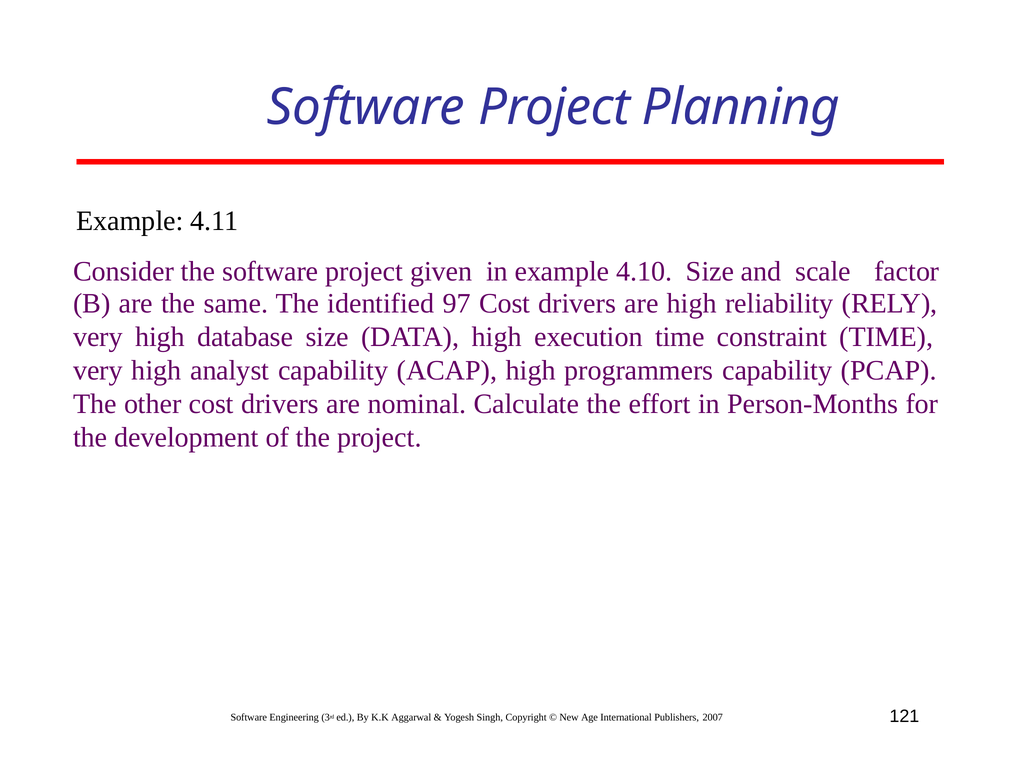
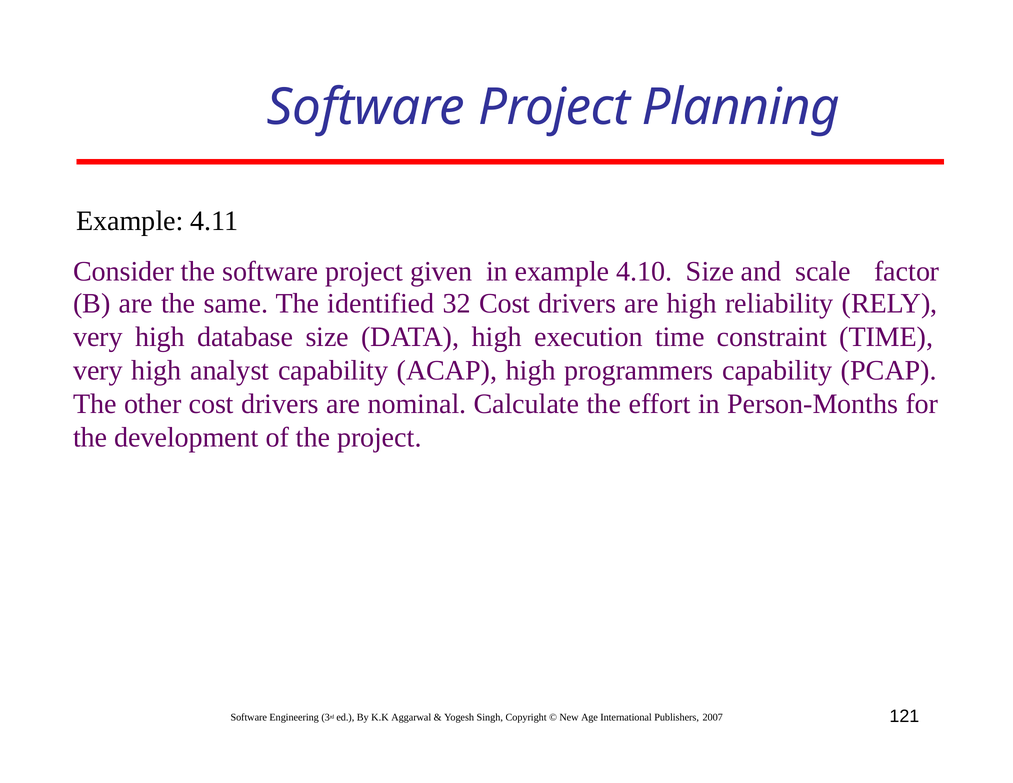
97: 97 -> 32 (457, 304)
